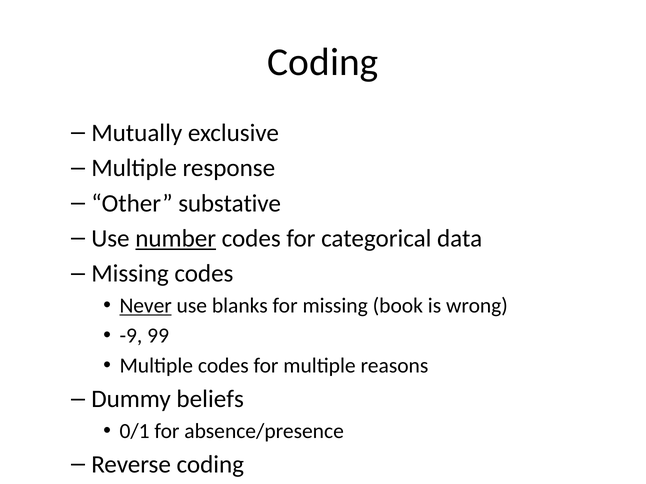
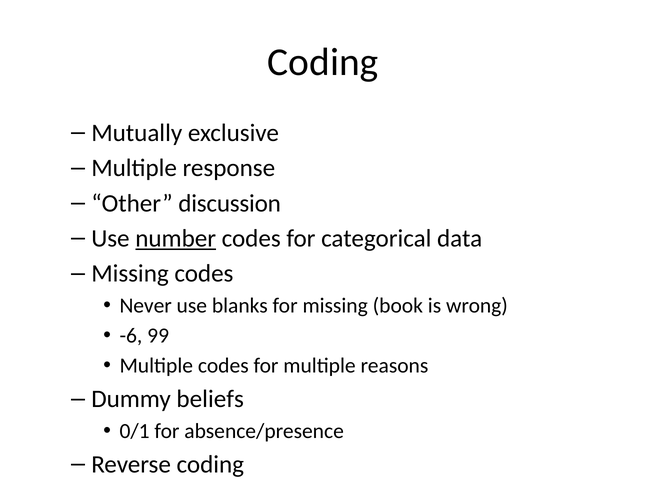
substative: substative -> discussion (230, 204)
Never underline: present -> none (146, 306)
-9: -9 -> -6 (131, 336)
